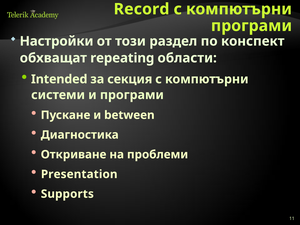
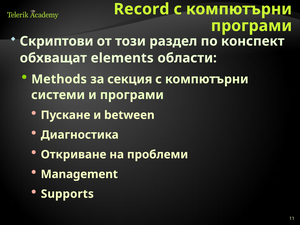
Настройки: Настройки -> Скриптови (57, 41)
repeating: repeating -> elements (122, 58)
Intended: Intended -> Methods (59, 79)
Presentation: Presentation -> Management (79, 174)
